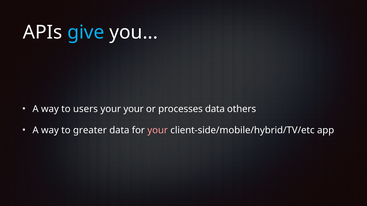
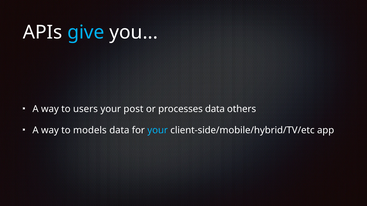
your your: your -> post (133, 109)
greater: greater -> models (90, 130)
your colour: pink -> light blue (158, 130)
